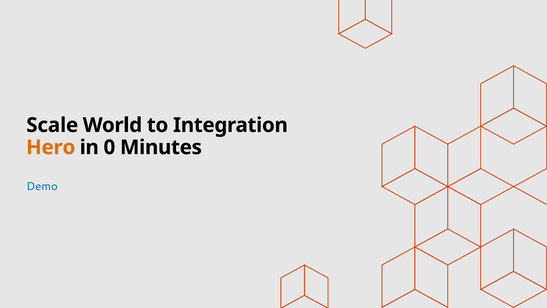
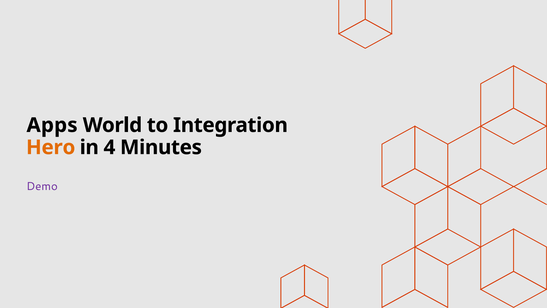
Scale: Scale -> Apps (52, 125)
0: 0 -> 4 (109, 147)
Demo colour: blue -> purple (42, 186)
